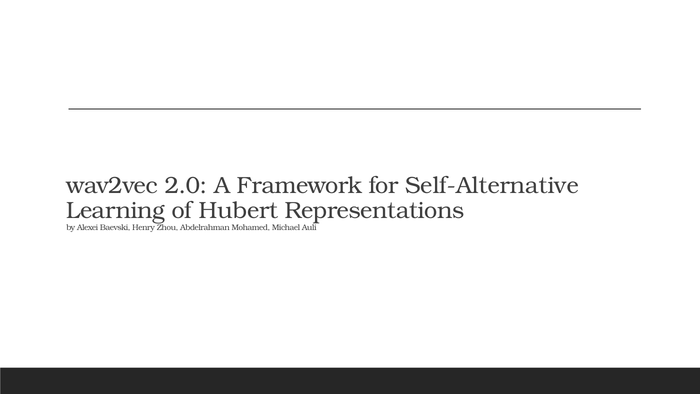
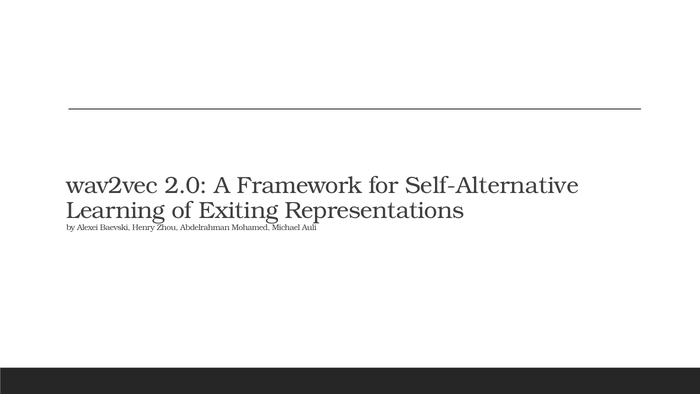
Hubert: Hubert -> Exiting (238, 211)
